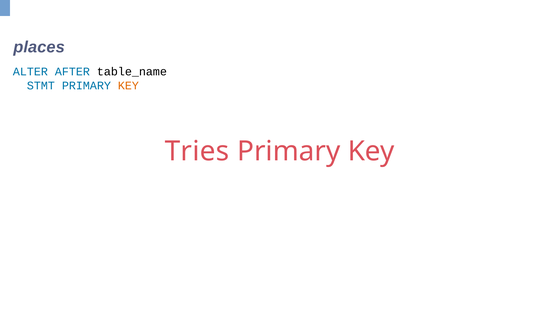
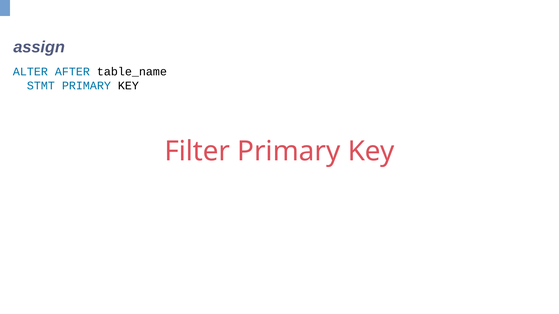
places: places -> assign (39, 47)
KEY colour: orange -> black (128, 86)
Tries: Tries -> Filter (197, 152)
